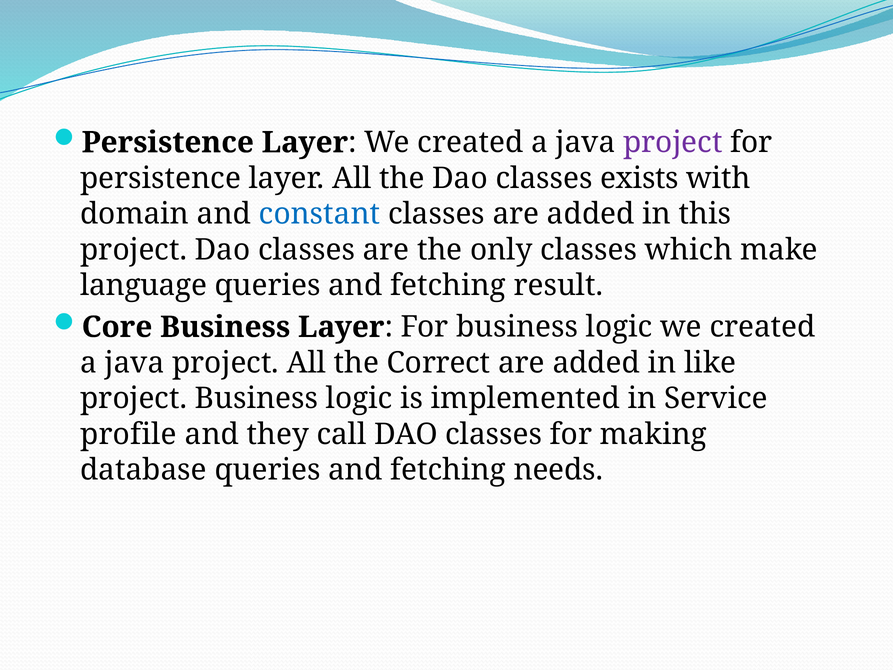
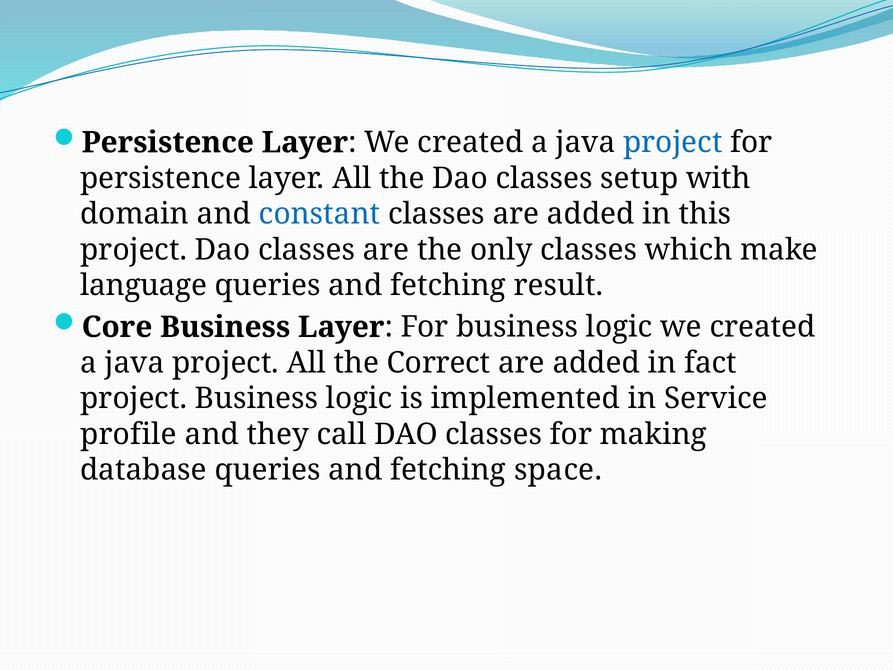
project colour: purple -> blue (673, 142)
exists: exists -> setup (639, 178)
like: like -> fact (710, 363)
needs: needs -> space (558, 470)
